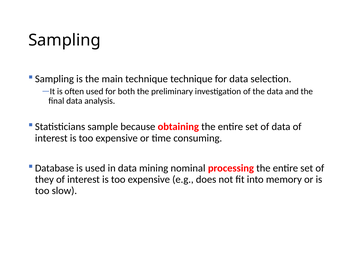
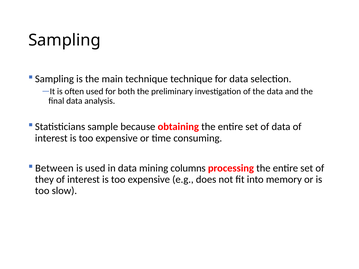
Database: Database -> Between (54, 168)
nominal: nominal -> columns (188, 168)
